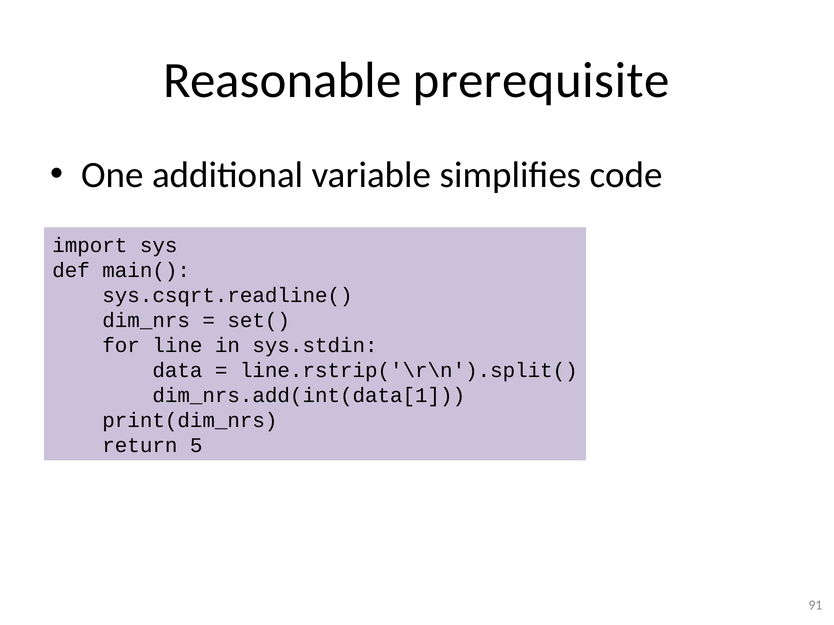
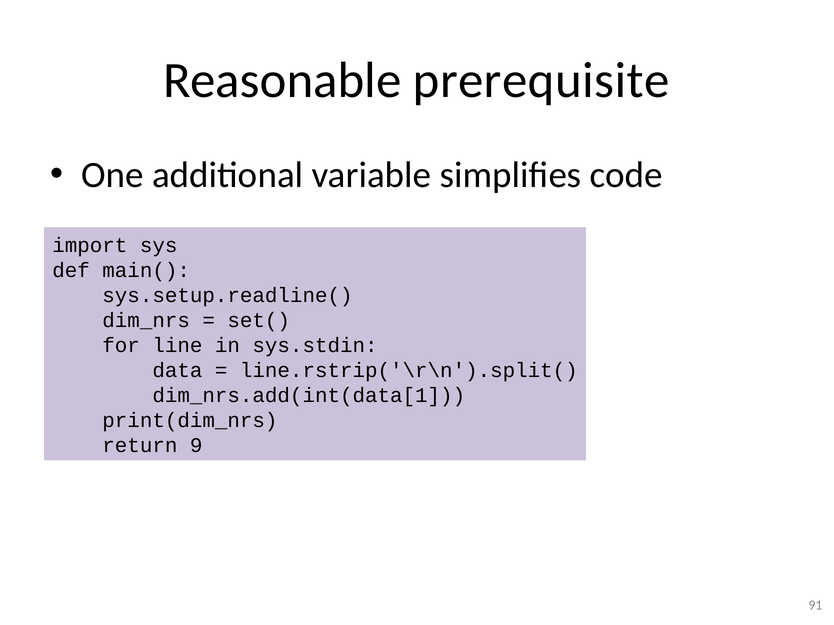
sys.csqrt.readline(: sys.csqrt.readline( -> sys.setup.readline( (227, 295)
5: 5 -> 9 (196, 446)
